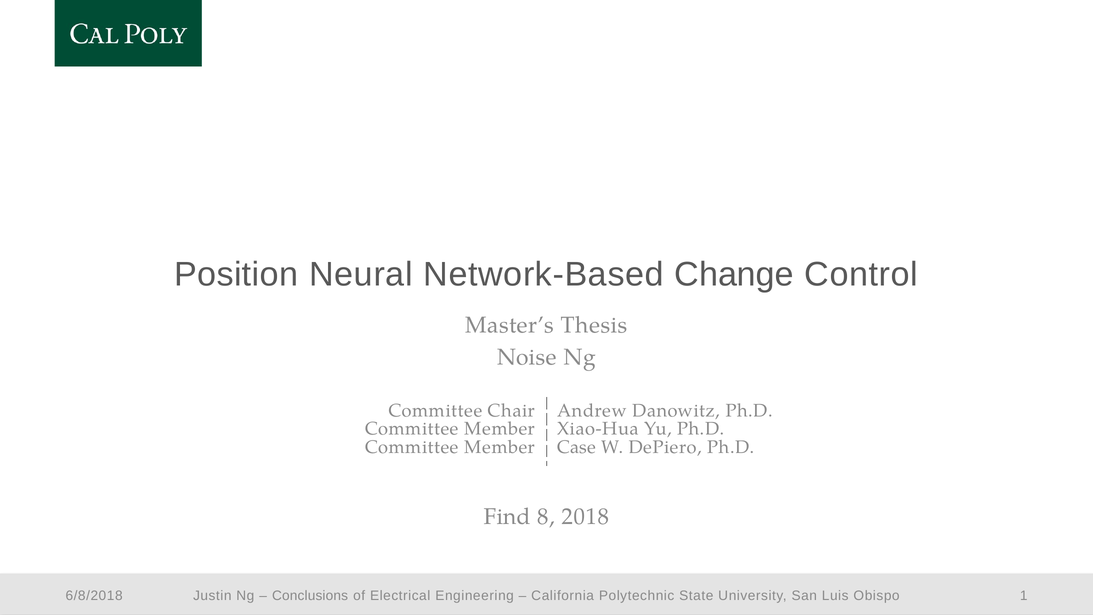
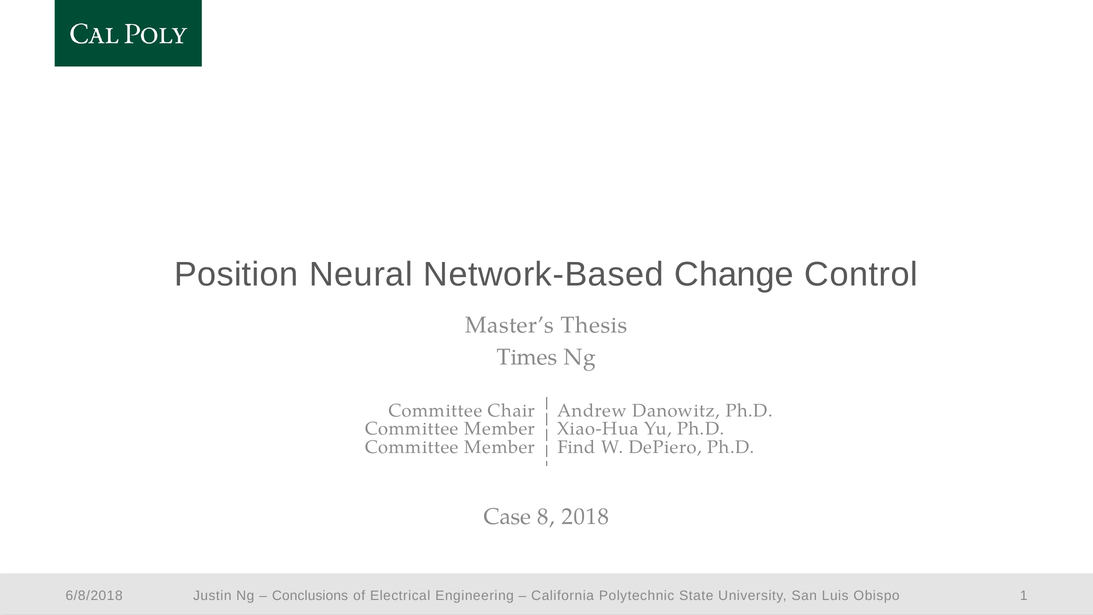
Noise: Noise -> Times (527, 357)
Case: Case -> Find (577, 447)
Find: Find -> Case (507, 517)
